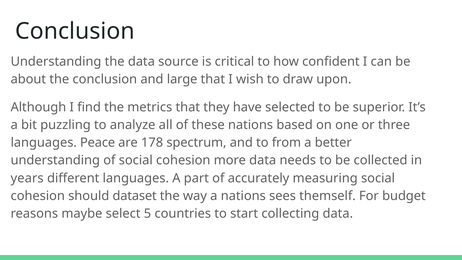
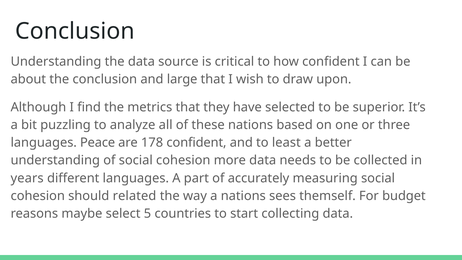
178 spectrum: spectrum -> confident (196, 143)
from: from -> least (286, 143)
dataset: dataset -> related (134, 196)
